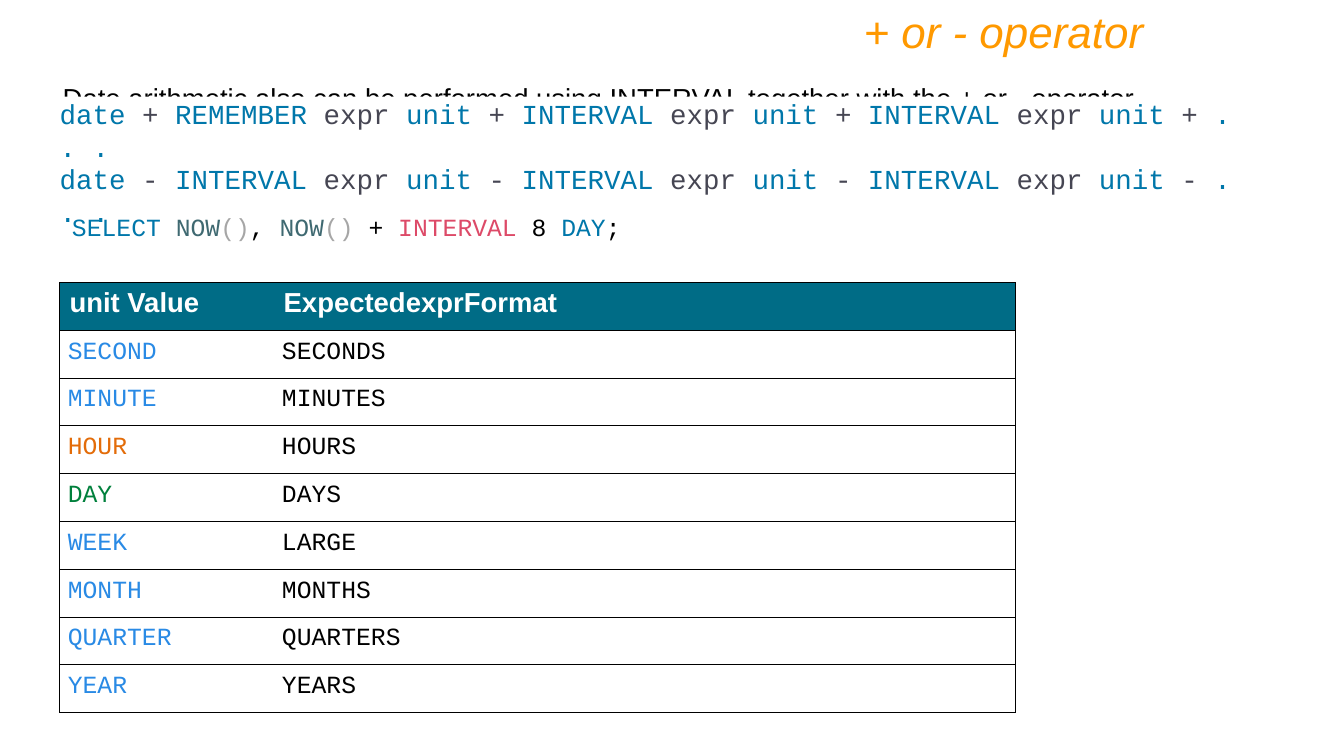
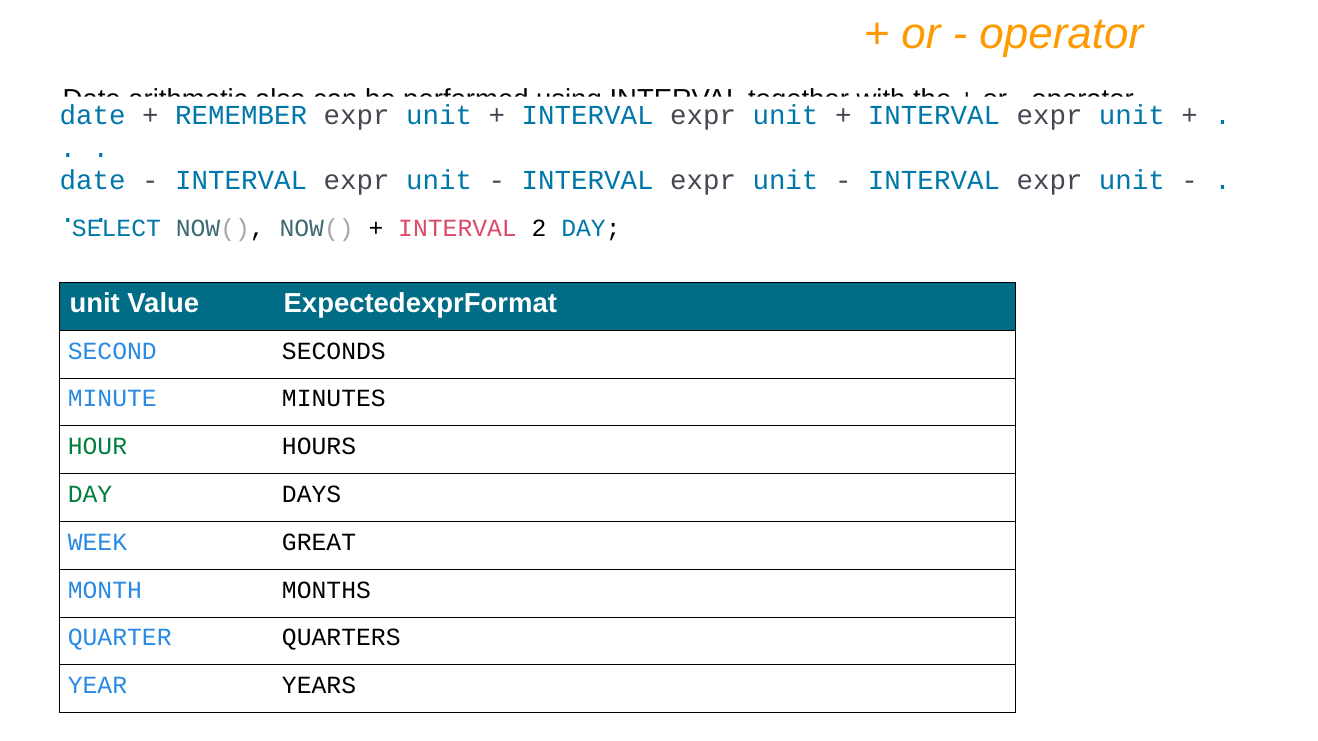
8: 8 -> 2 (539, 229)
HOUR colour: orange -> green (97, 447)
LARGE: LARGE -> GREAT (319, 542)
